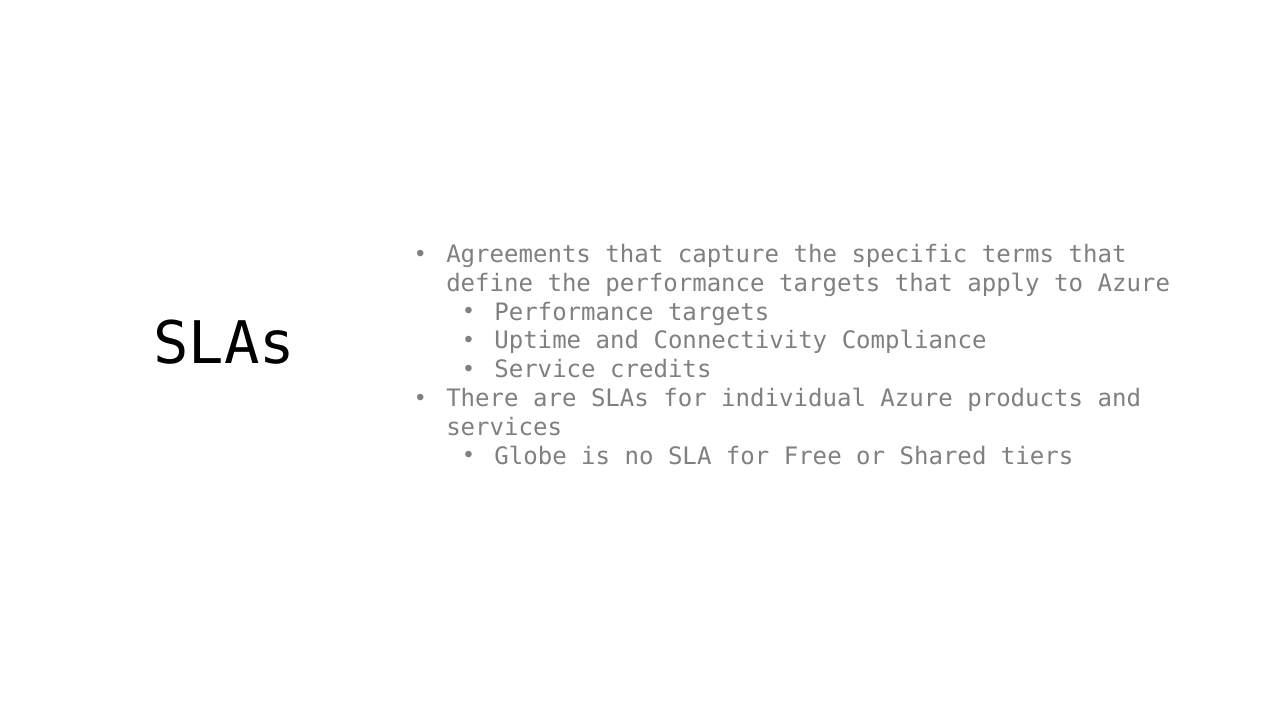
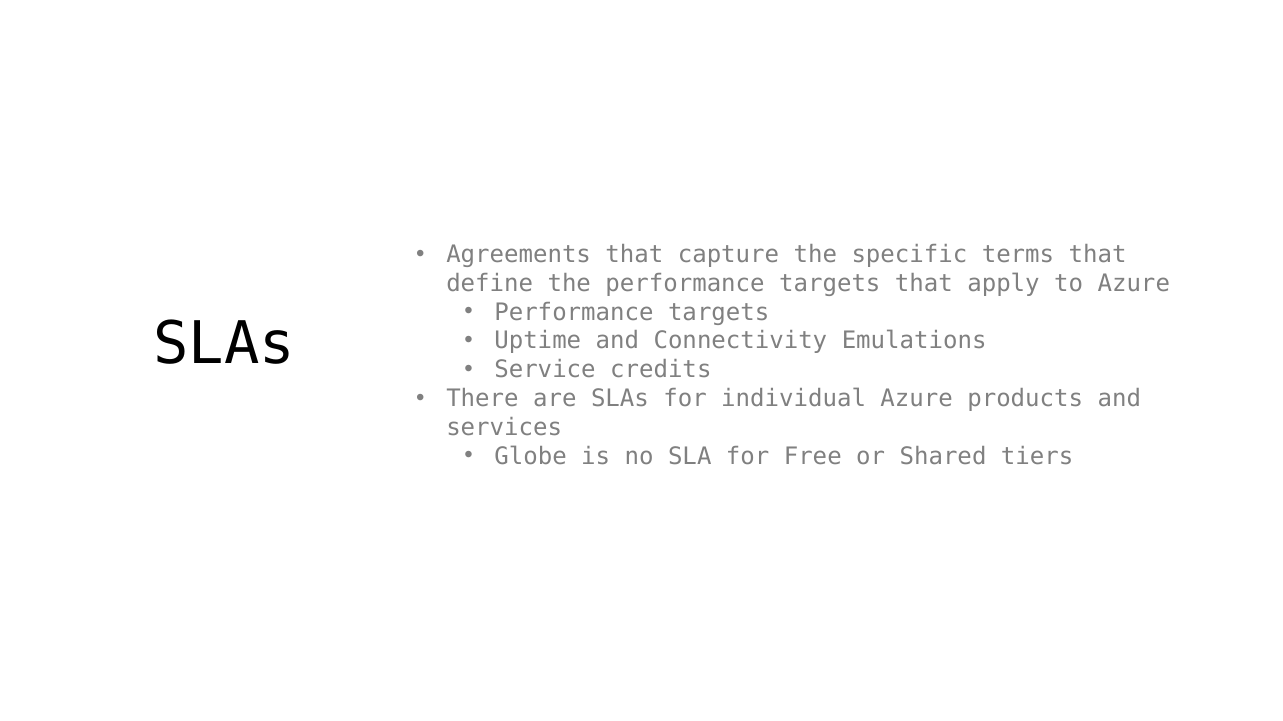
Compliance: Compliance -> Emulations (914, 341)
